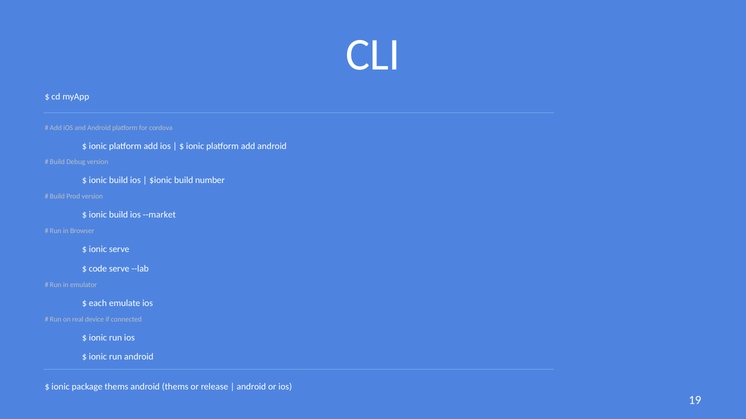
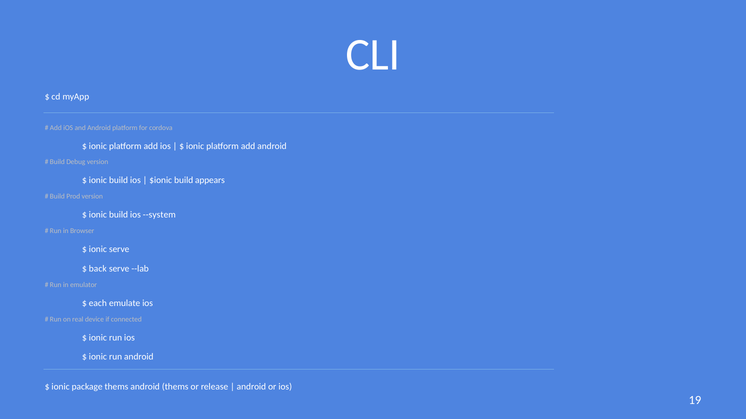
number: number -> appears (210, 181)
--market: --market -> --system (159, 215)
code: code -> back (98, 269)
